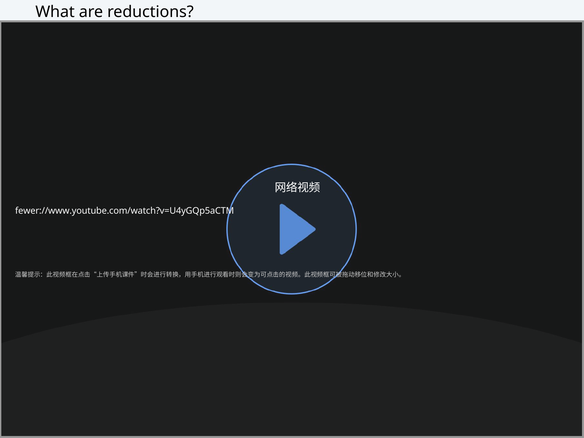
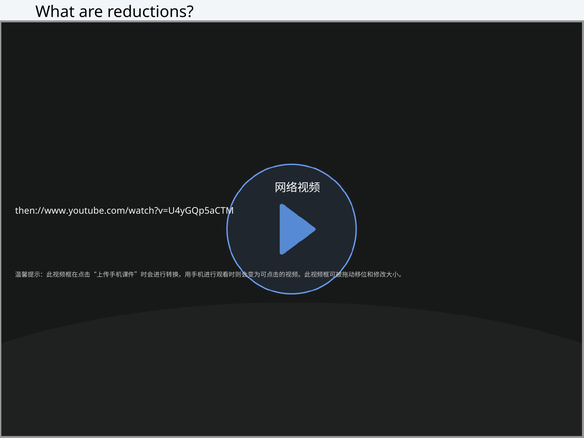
fewer://www.youtube.com/watch?v=U4yGQp5aCTM: fewer://www.youtube.com/watch?v=U4yGQp5aCTM -> then://www.youtube.com/watch?v=U4yGQp5aCTM (125, 211)
